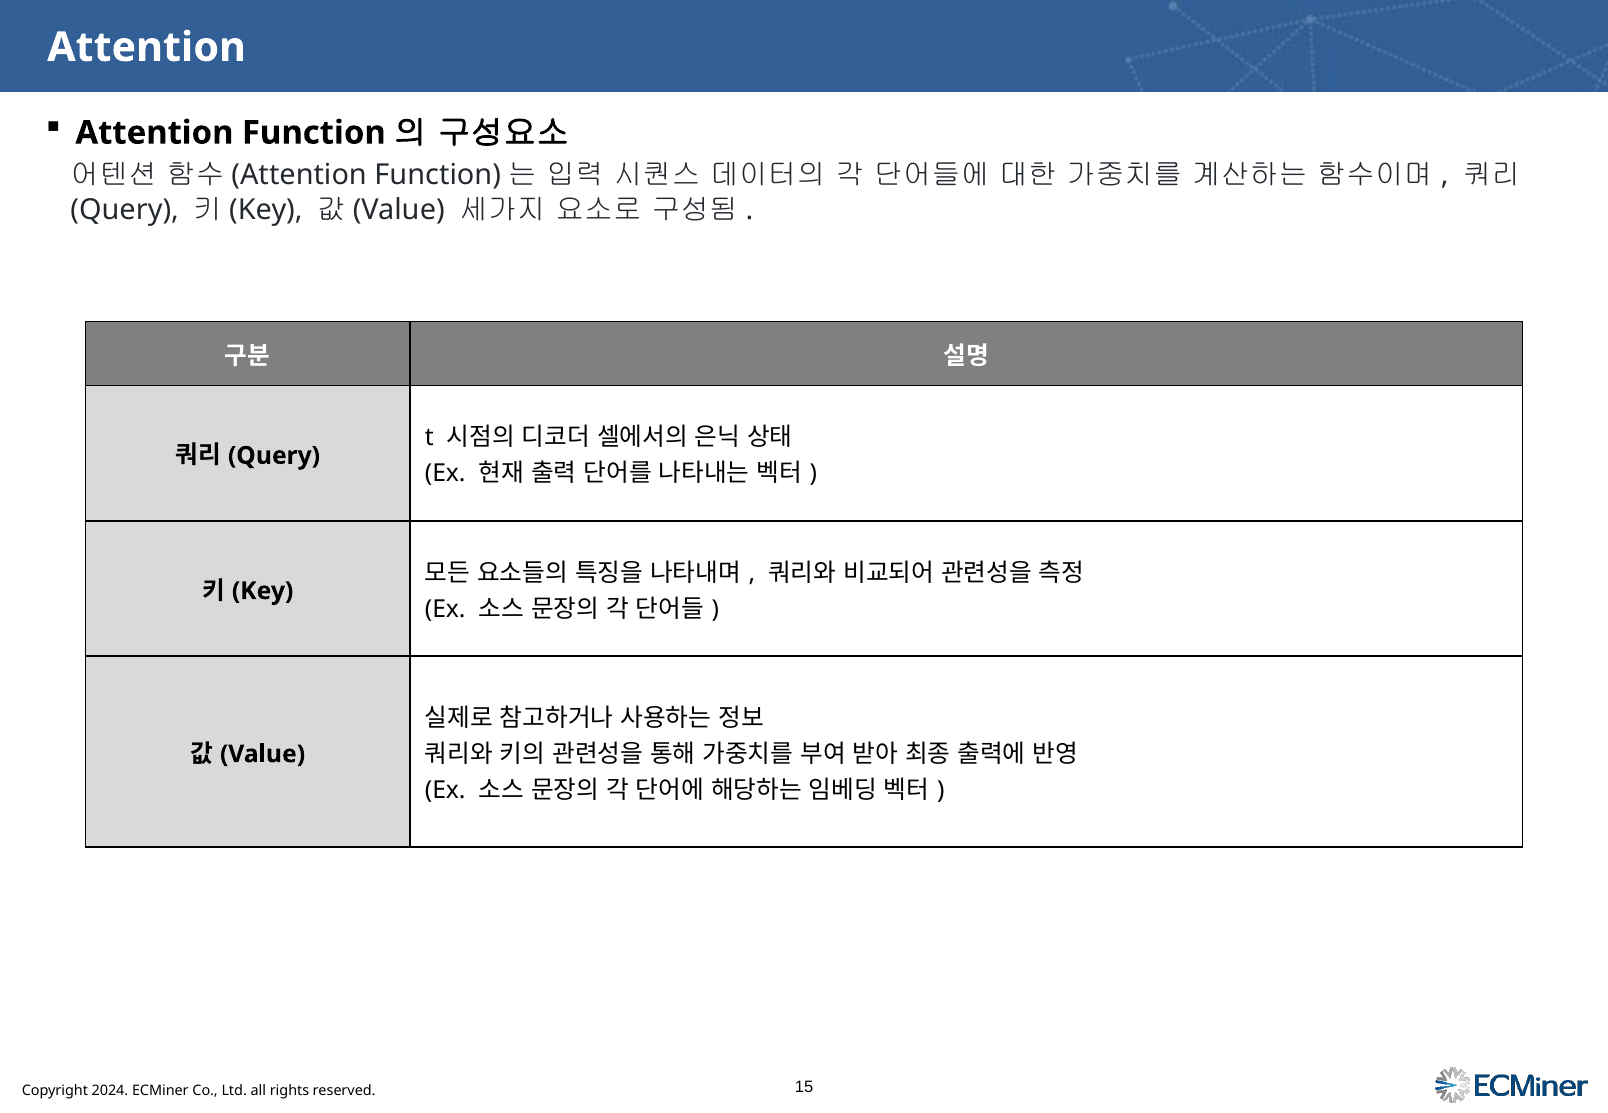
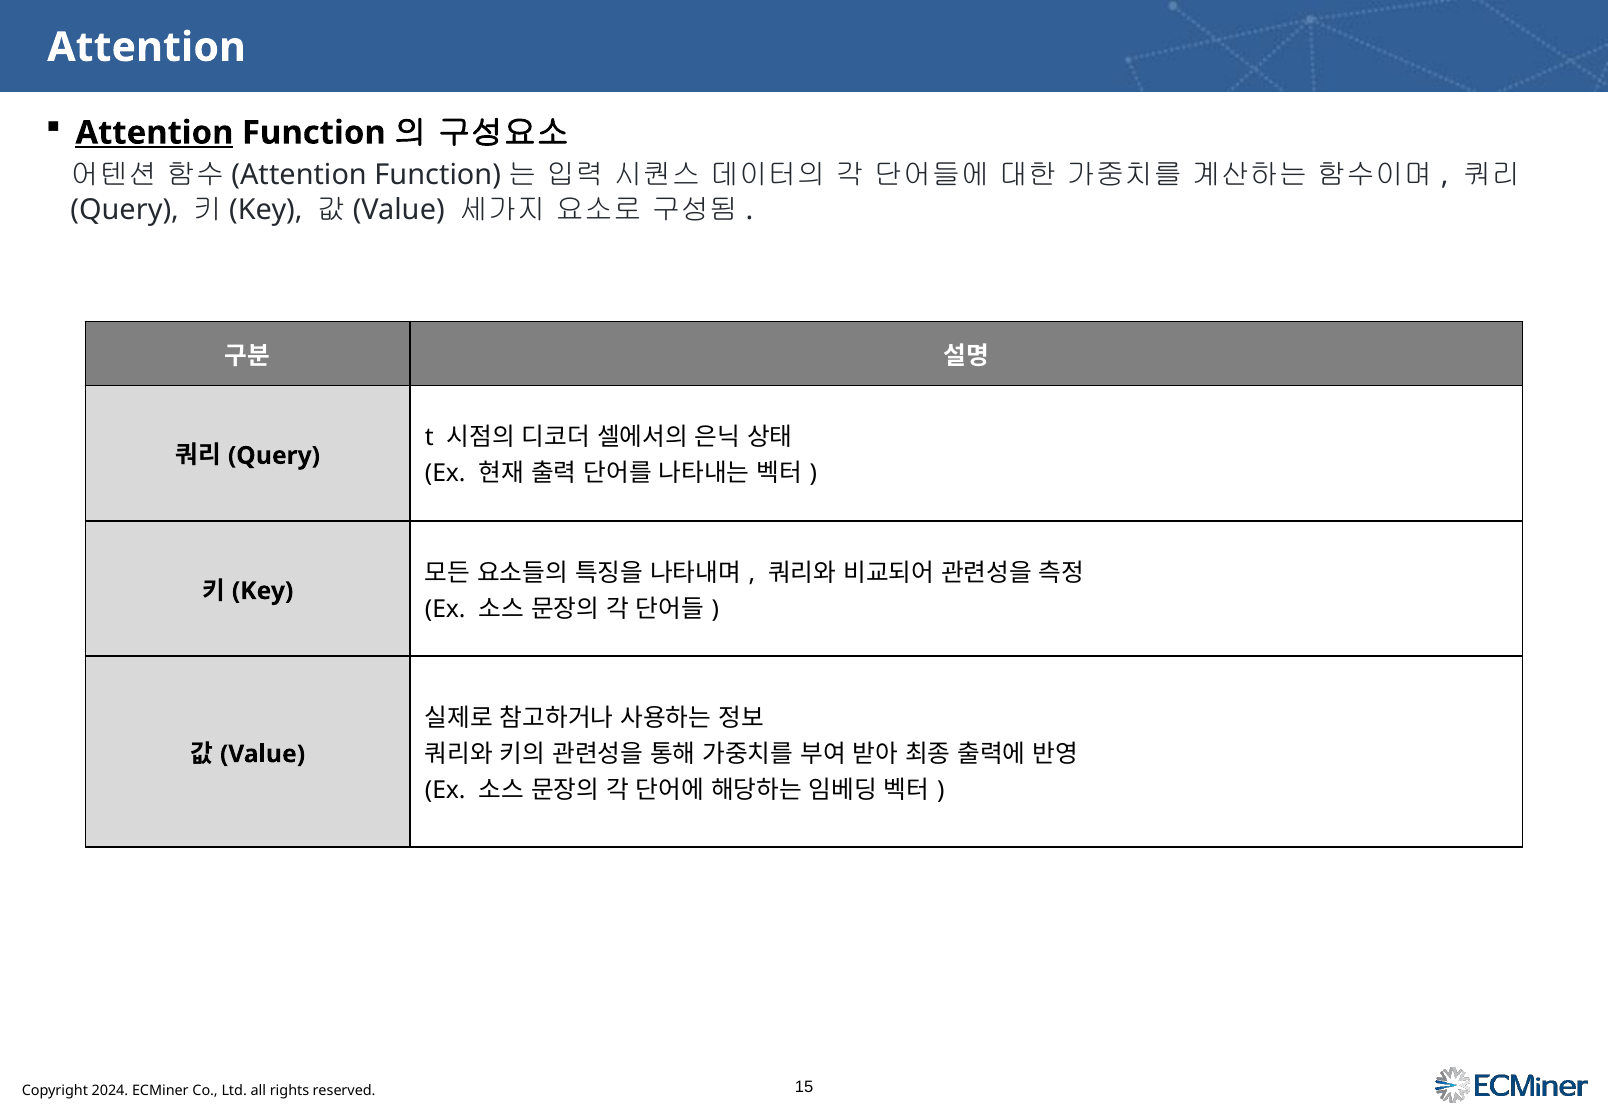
Attention underline: none -> present (154, 133)
